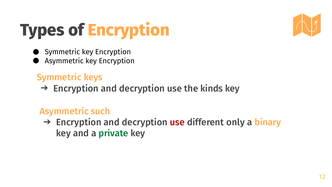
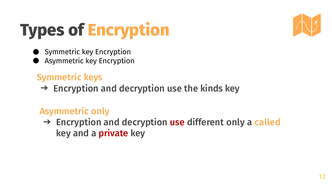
Asymmetric such: such -> only (100, 111)
binary: binary -> called (268, 122)
private colour: green -> red (113, 133)
